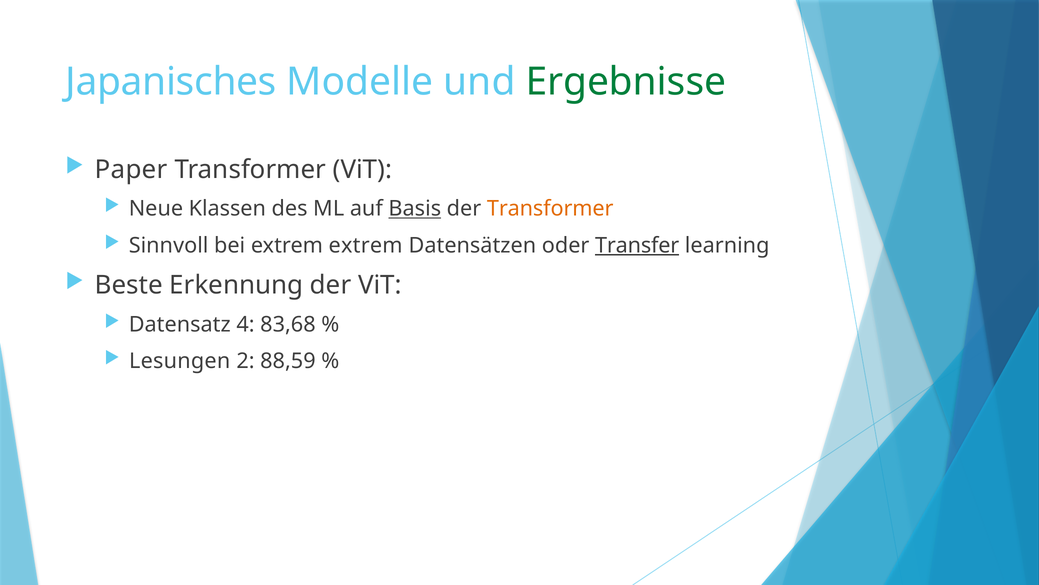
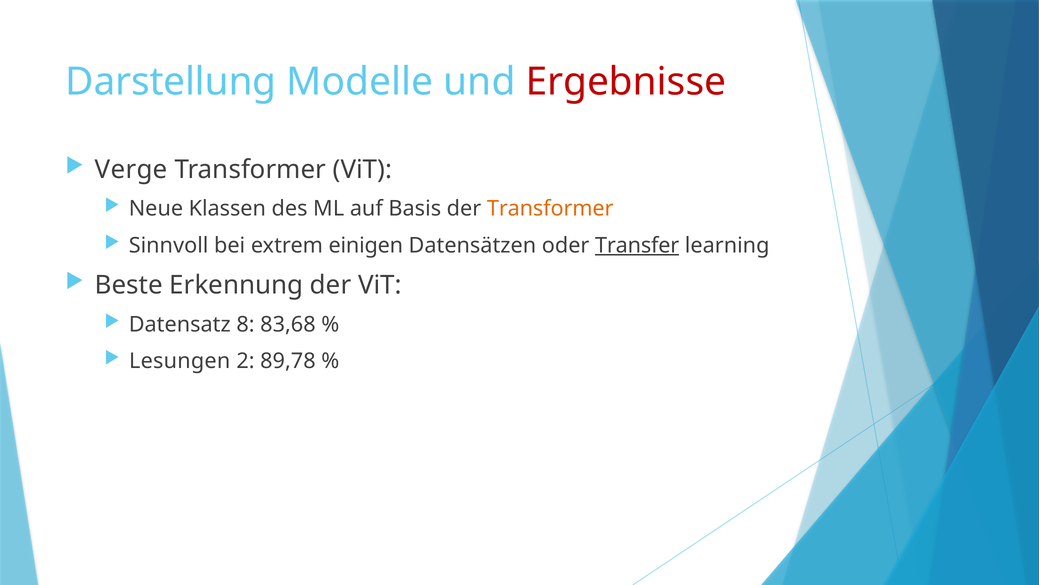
Japanisches: Japanisches -> Darstellung (171, 82)
Ergebnisse colour: green -> red (626, 82)
Paper: Paper -> Verge (131, 169)
Basis underline: present -> none (415, 209)
extrem extrem: extrem -> einigen (366, 245)
4: 4 -> 8 (246, 324)
88,59: 88,59 -> 89,78 (288, 361)
